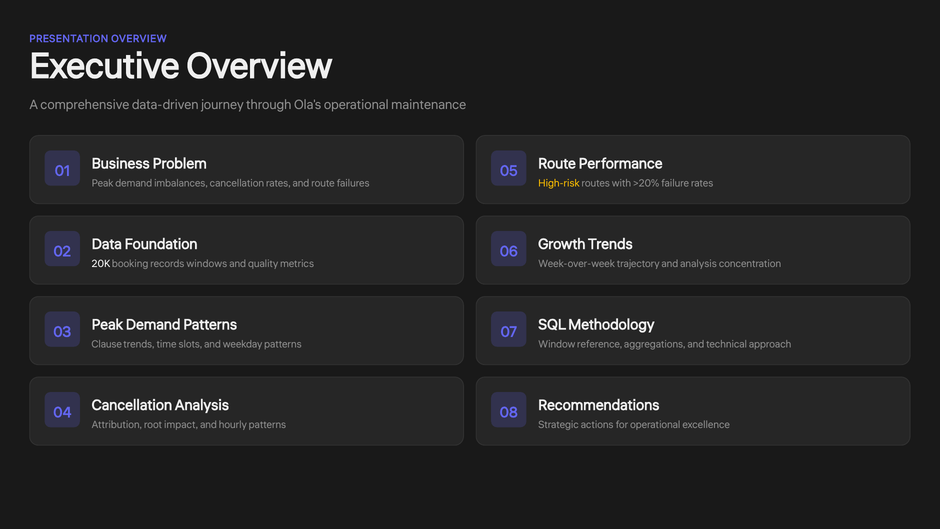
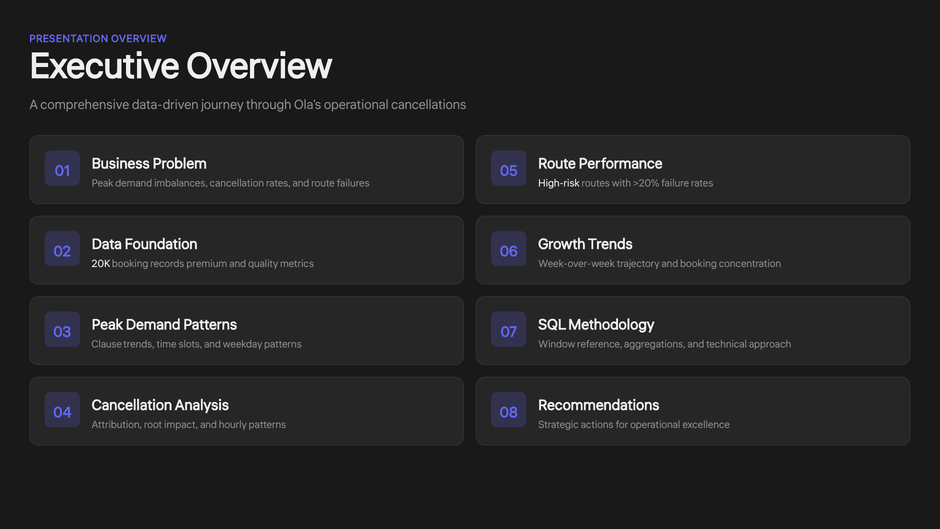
maintenance: maintenance -> cancellations (429, 105)
High-risk colour: yellow -> white (559, 183)
windows: windows -> premium (207, 264)
and analysis: analysis -> booking (699, 264)
